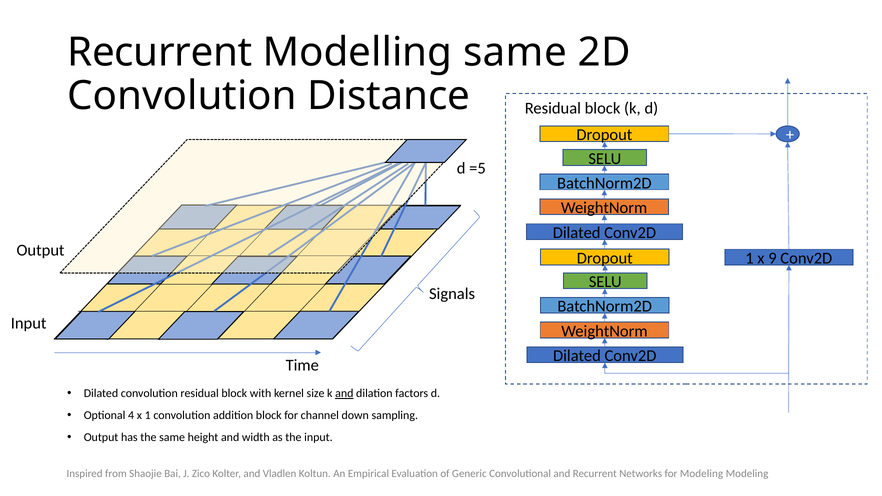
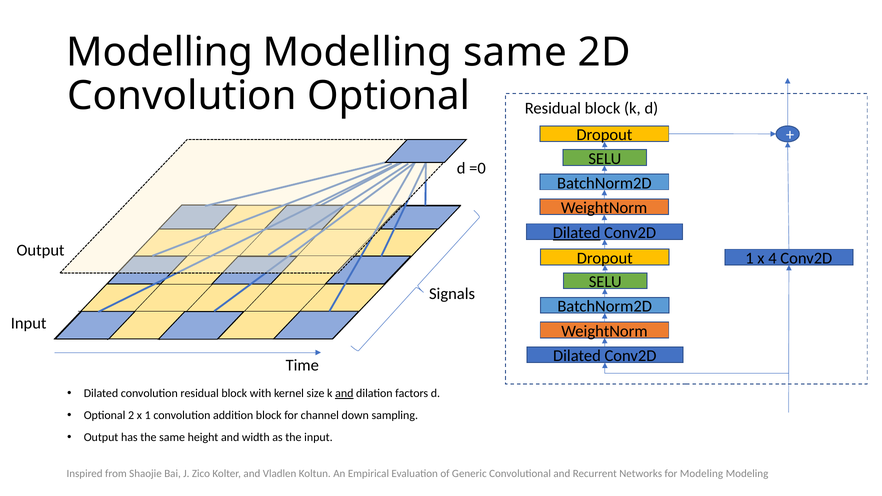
Recurrent: Recurrent -> Modelling (160, 52)
Convolution Distance: Distance -> Optional (389, 96)
=5: =5 -> =0 (477, 169)
Dilated underline: none -> present (577, 233)
9: 9 -> 4 (772, 258)
4: 4 -> 2 (131, 416)
